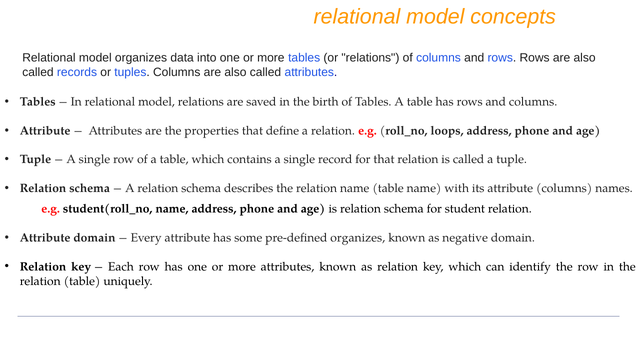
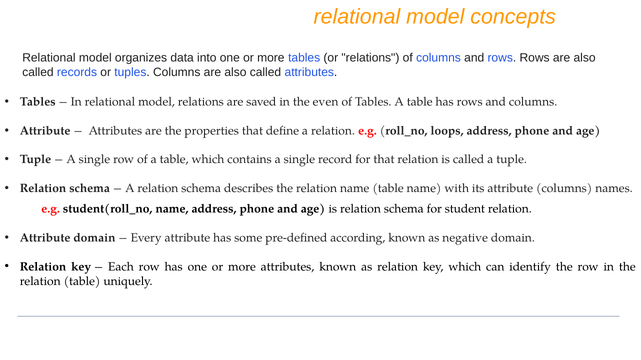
birth: birth -> even (326, 102)
pre-defined organizes: organizes -> according (358, 238)
